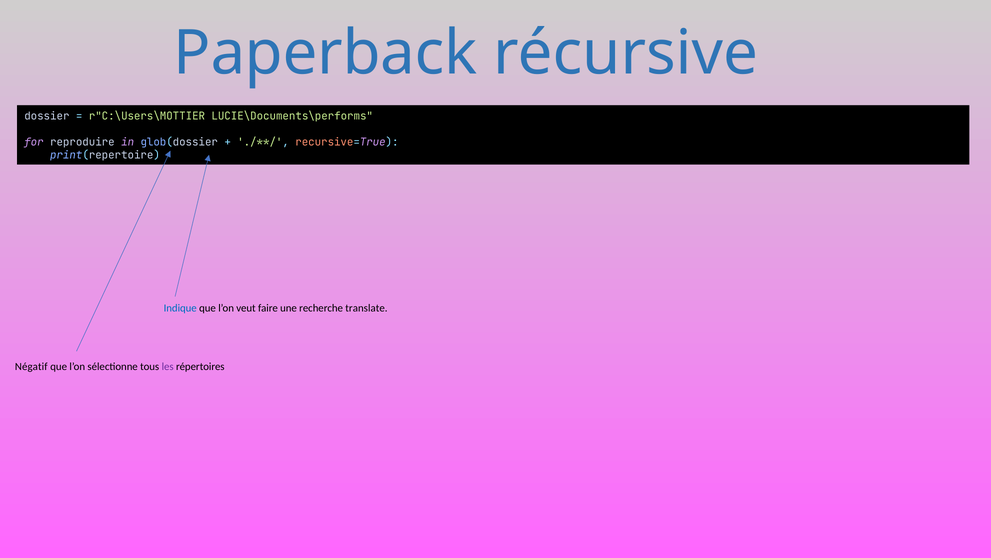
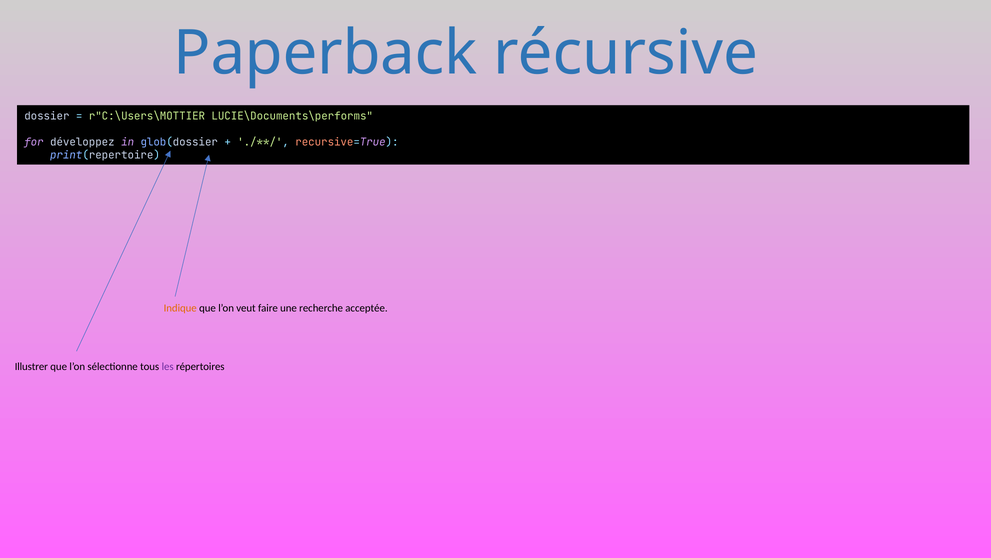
reproduire: reproduire -> développez (82, 142)
Indique colour: blue -> orange (180, 308)
translate: translate -> acceptée (366, 308)
Négatif: Négatif -> Illustrer (31, 366)
